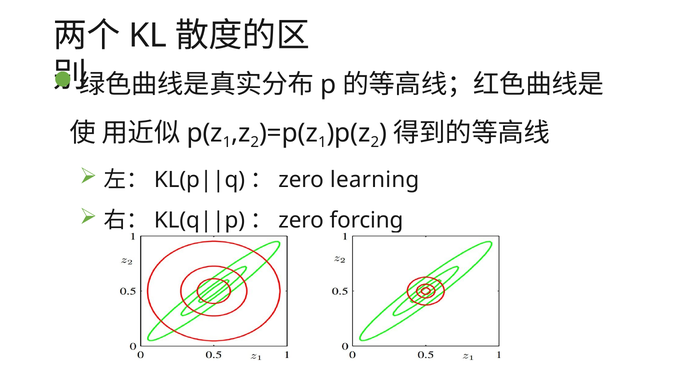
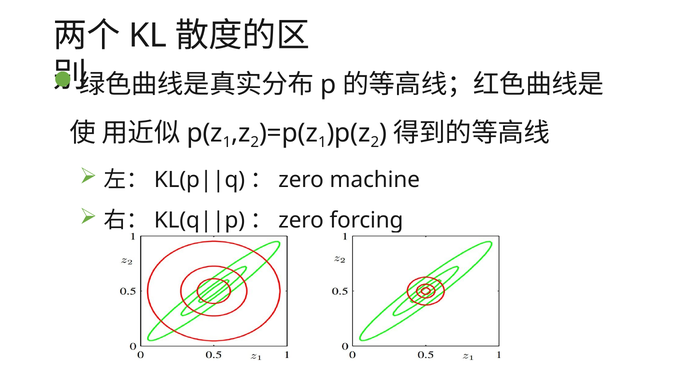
learning: learning -> machine (375, 180)
